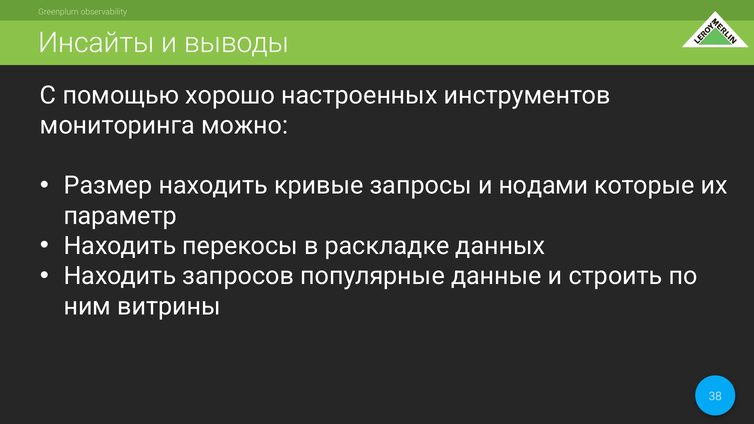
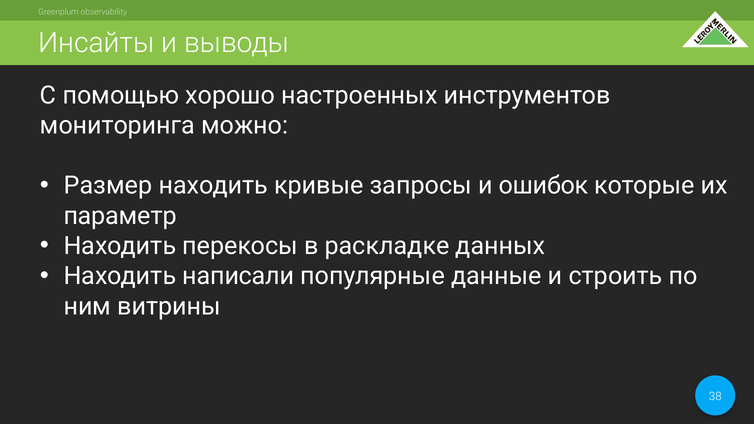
нодами: нодами -> ошибок (544, 186)
запросов: запросов -> написали (238, 276)
